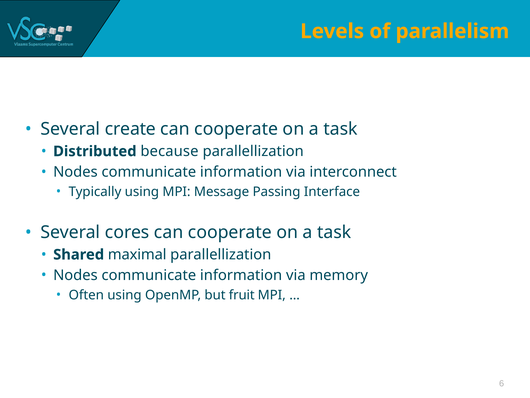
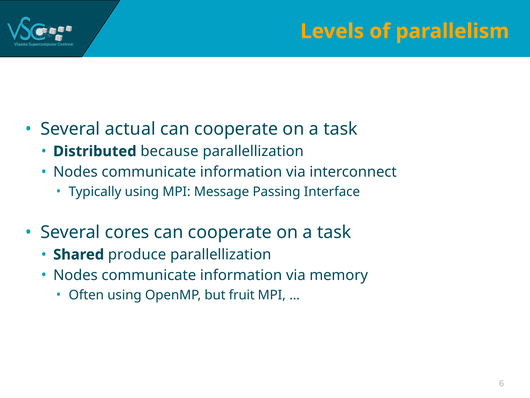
create: create -> actual (130, 129)
maximal: maximal -> produce (137, 254)
